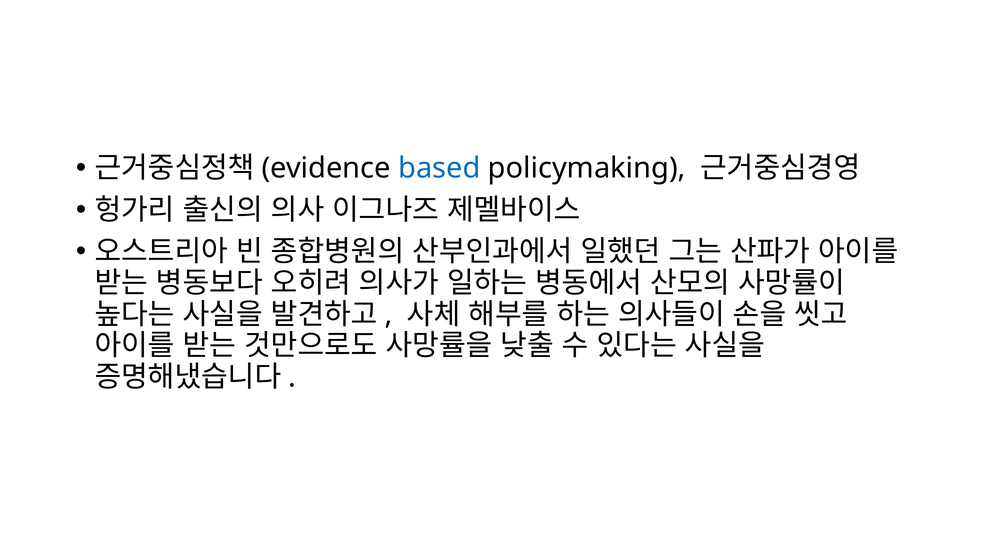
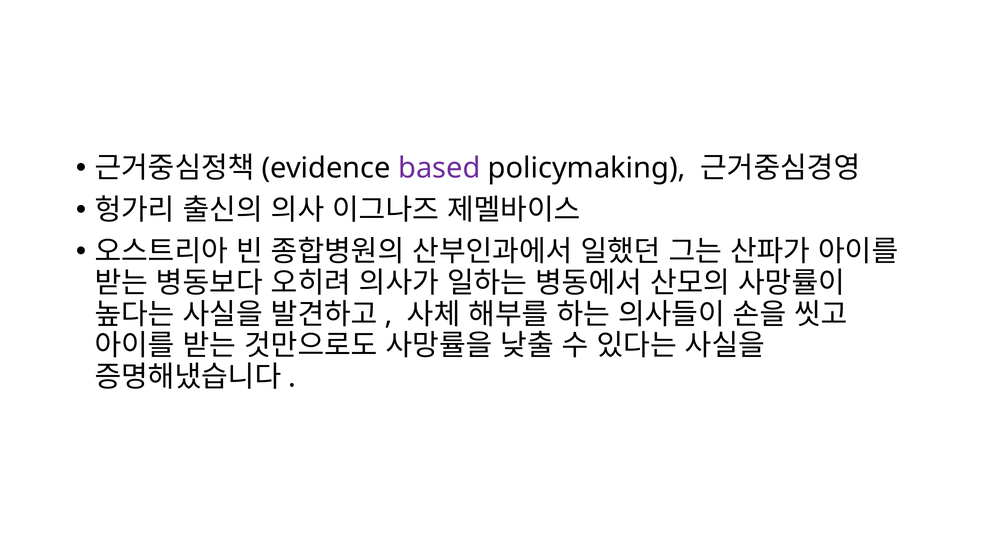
based colour: blue -> purple (439, 168)
